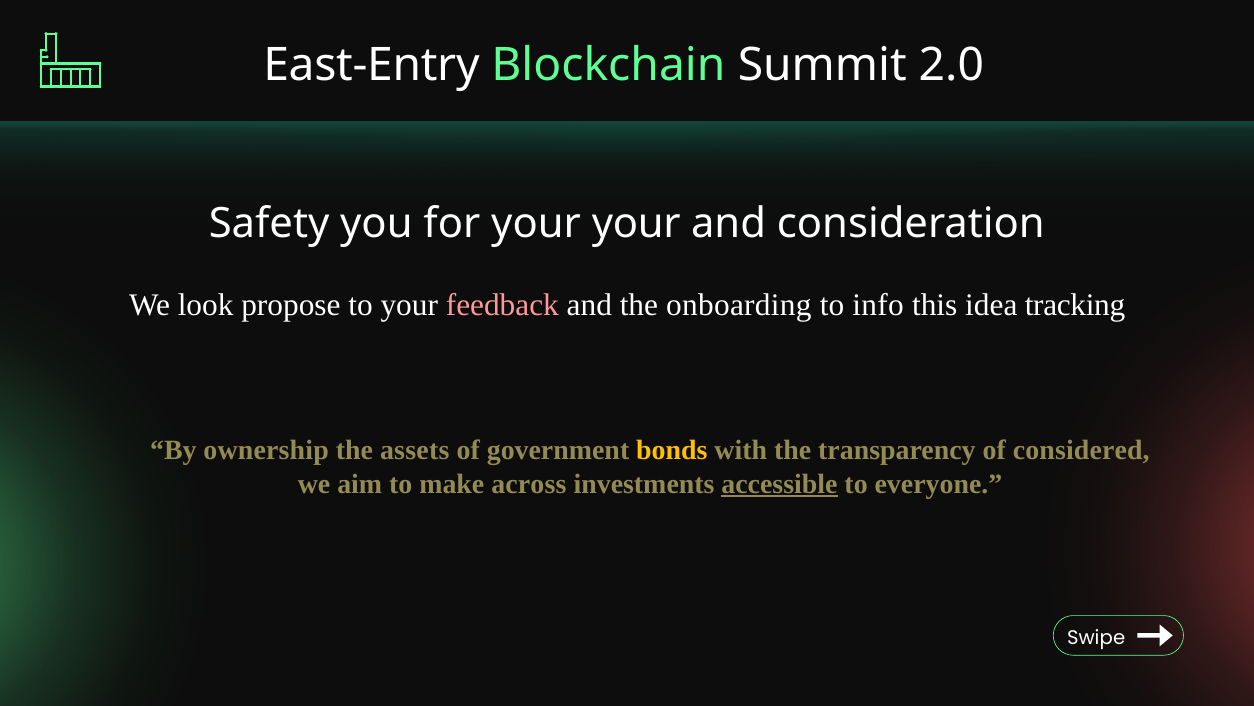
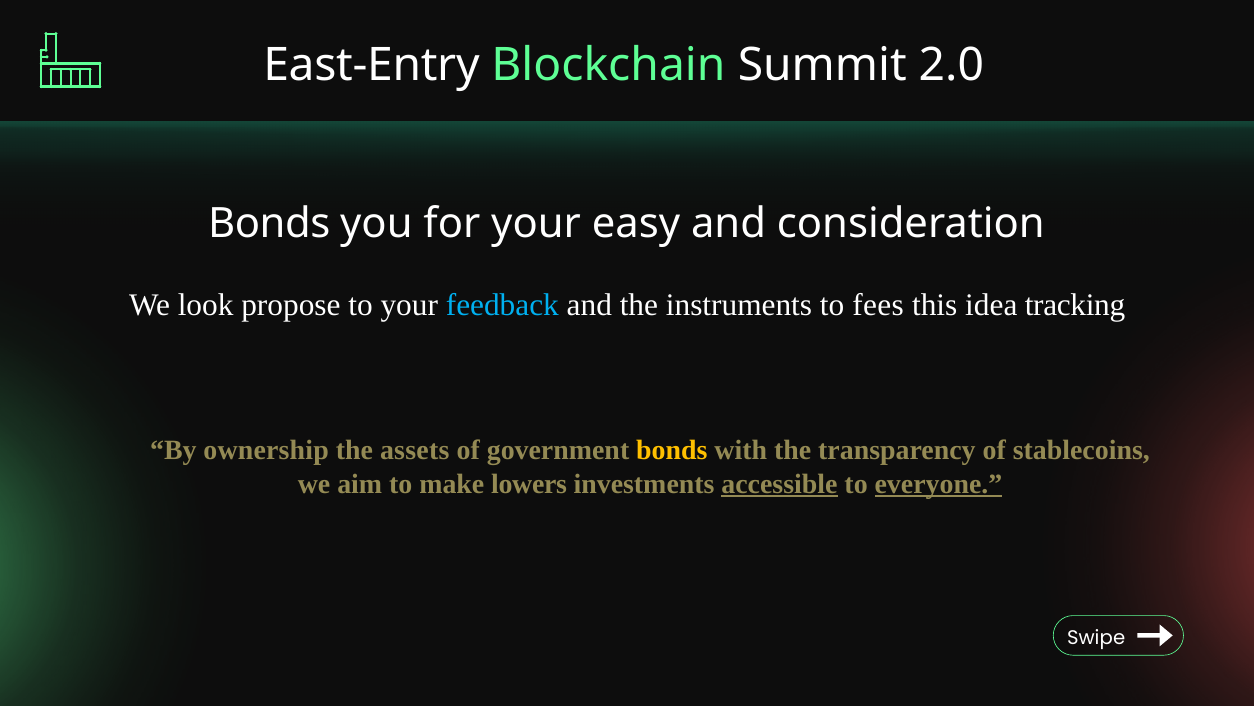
Safety: Safety -> Bonds (269, 224)
your your: your -> easy (636, 224)
feedback colour: pink -> light blue (502, 305)
onboarding: onboarding -> instruments (739, 305)
info: info -> fees (878, 305)
considered: considered -> stablecoins (1081, 450)
across: across -> lowers (529, 484)
everyone underline: none -> present (938, 484)
